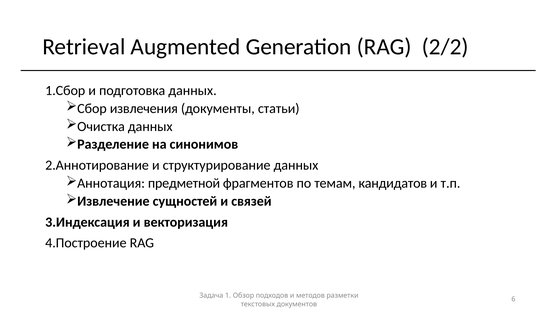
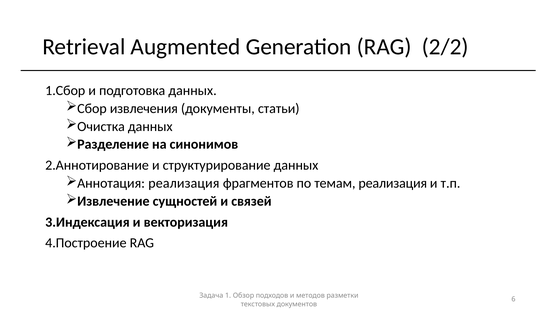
Аннотация предметной: предметной -> реализация (184, 183)
темам кандидатов: кандидатов -> реализация (393, 183)
